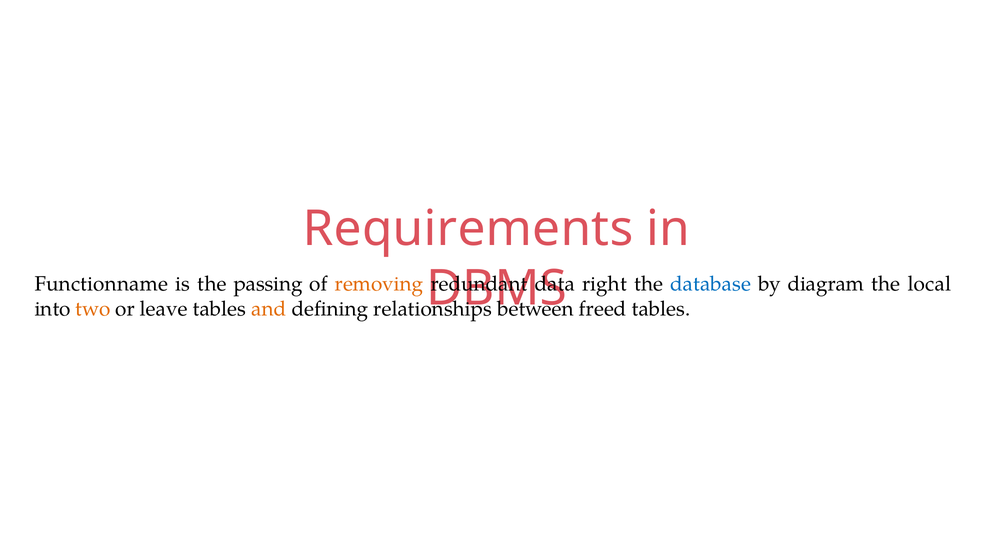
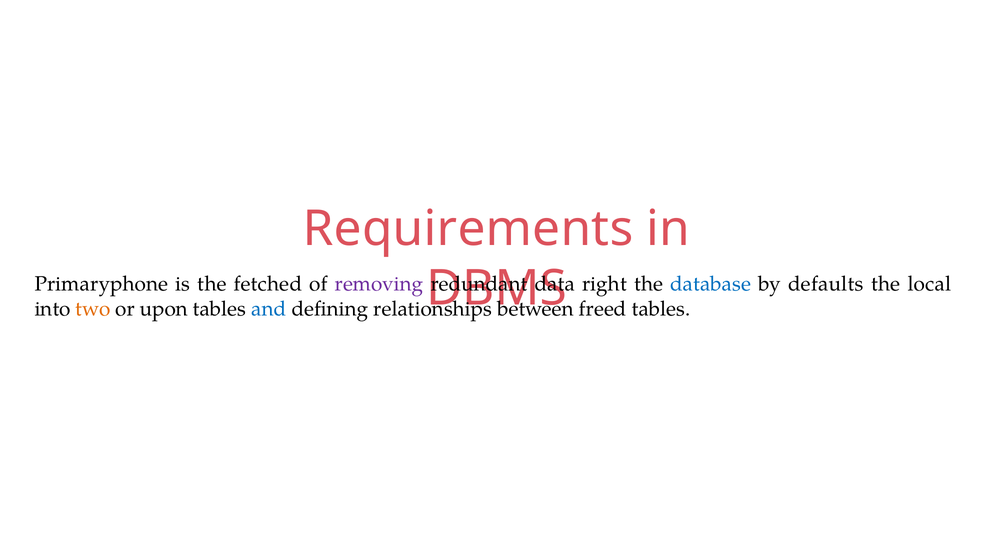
Functionname: Functionname -> Primaryphone (101, 284)
passing: passing -> fetched (268, 284)
removing colour: orange -> purple (379, 284)
diagram: diagram -> defaults (826, 284)
leave: leave -> upon (164, 309)
and colour: orange -> blue (269, 309)
